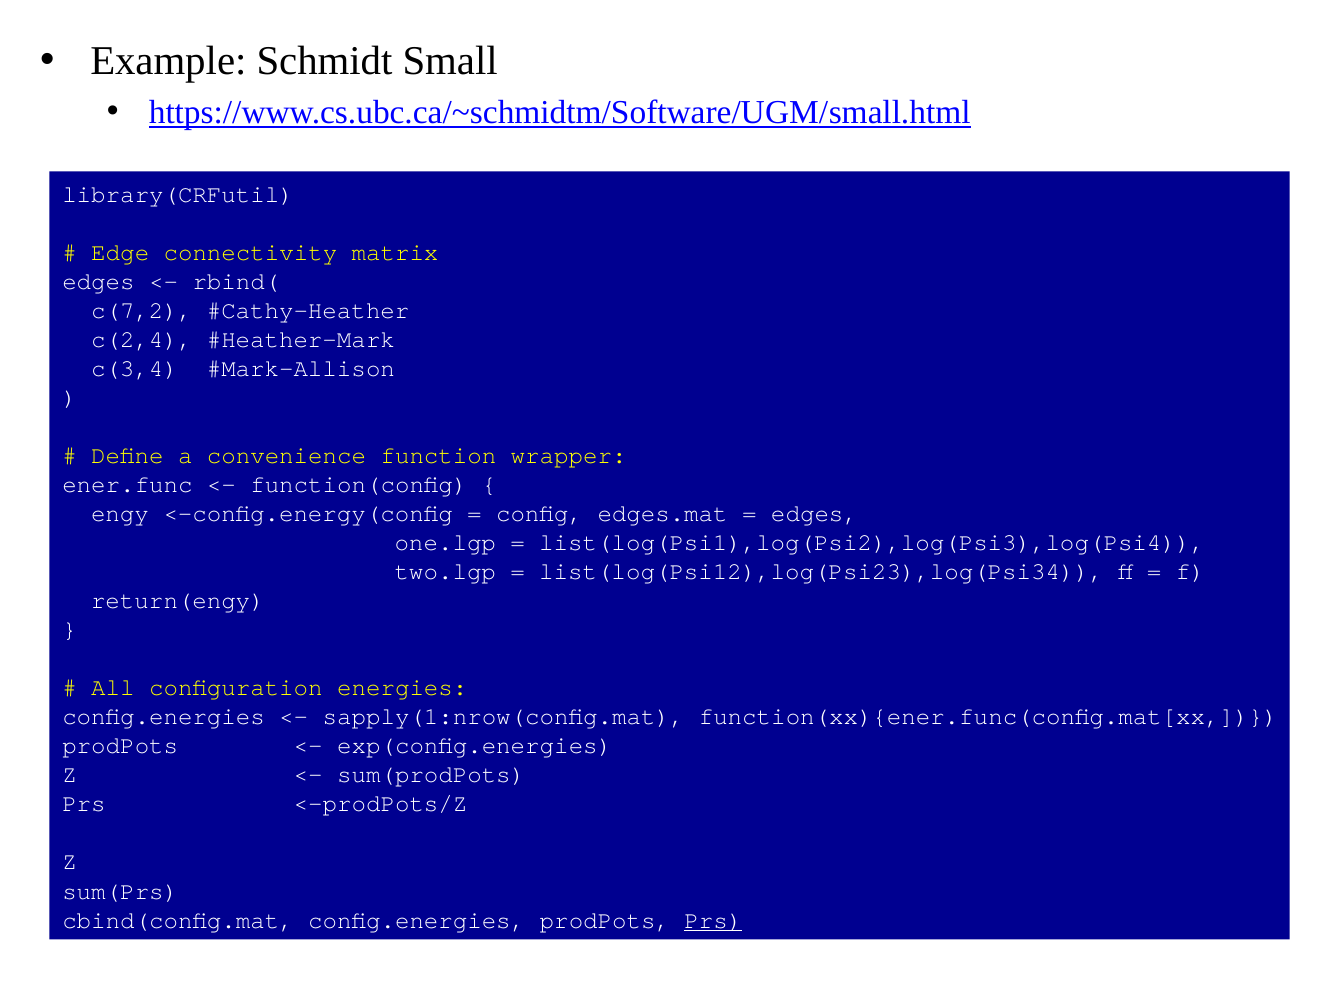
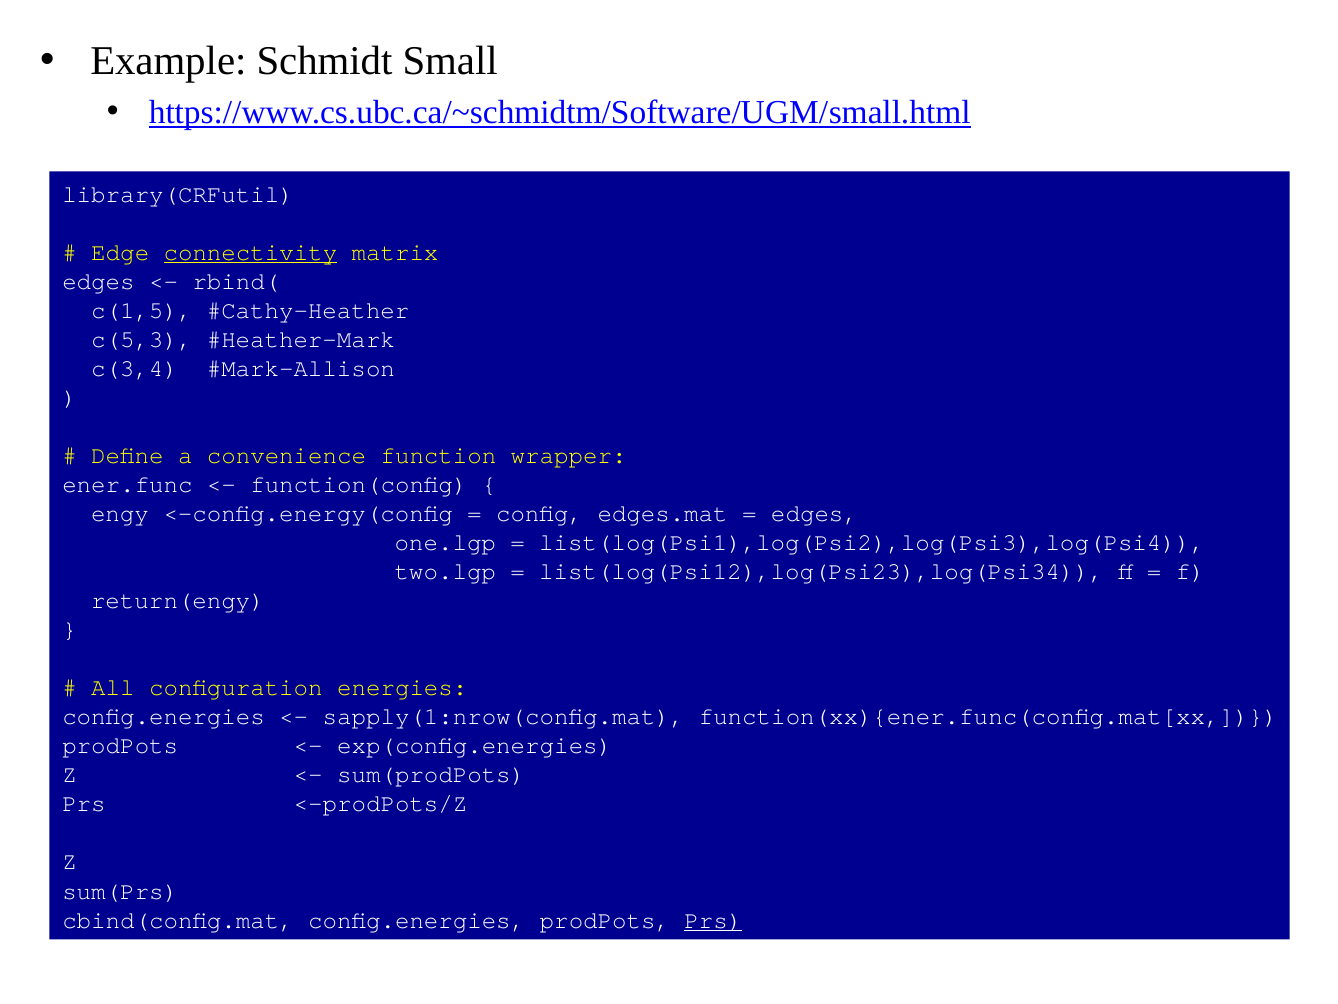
connectivity underline: none -> present (250, 252)
c(7,2: c(7,2 -> c(1,5 (142, 310)
c(2,4: c(2,4 -> c(5,3 (142, 339)
